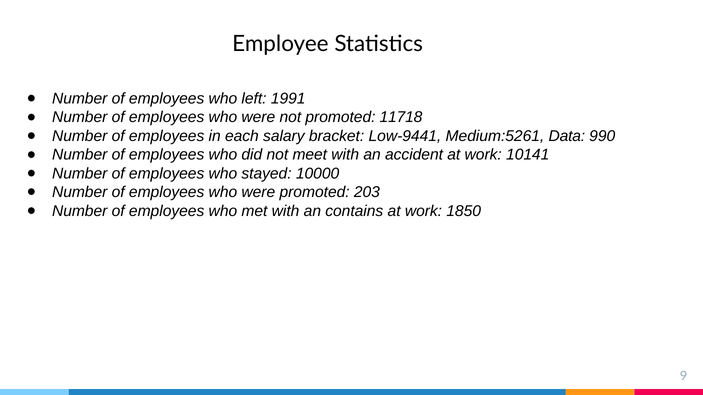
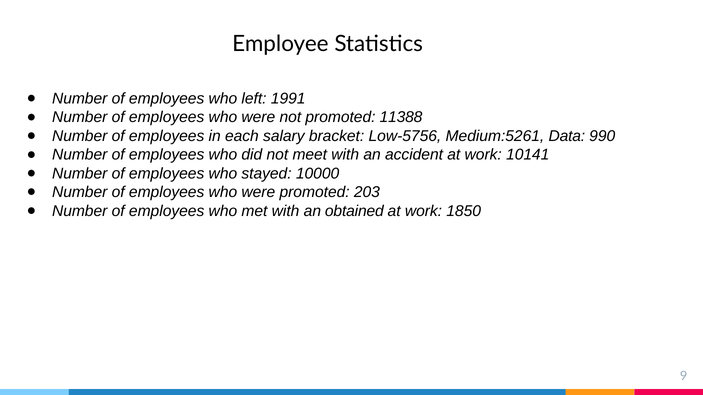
11718: 11718 -> 11388 (401, 117)
Low-9441: Low-9441 -> Low-5756 (405, 136)
contains: contains -> obtained (354, 211)
